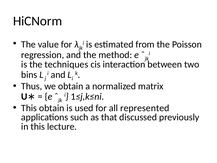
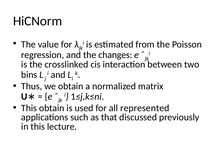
method: method -> changes (115, 55)
techniques: techniques -> crosslinked (66, 64)
